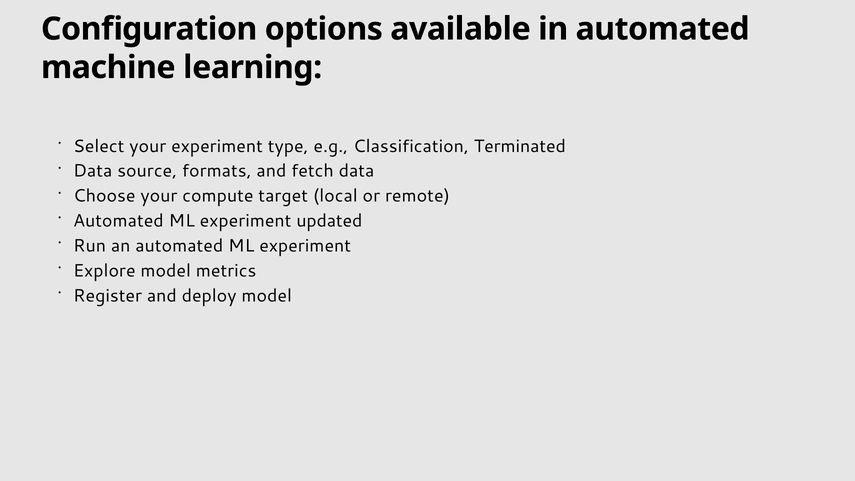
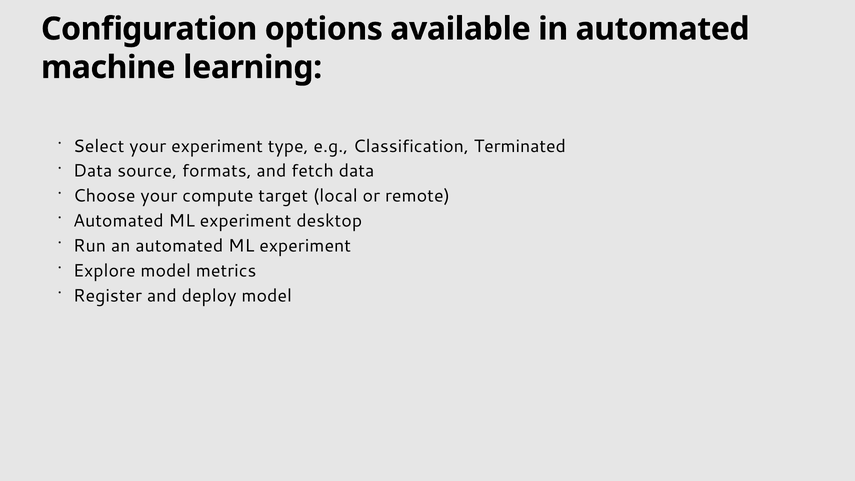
updated: updated -> desktop (329, 221)
